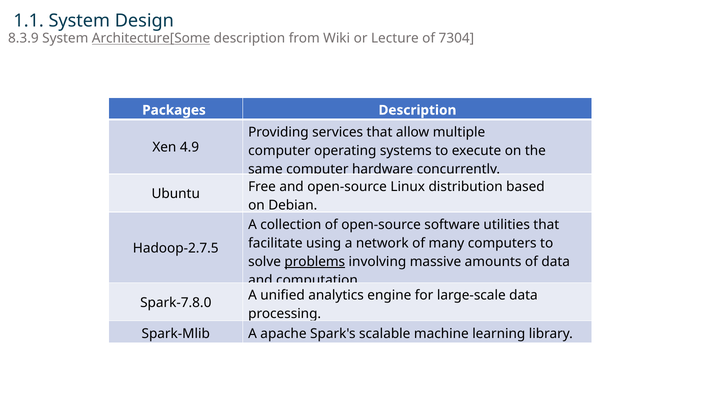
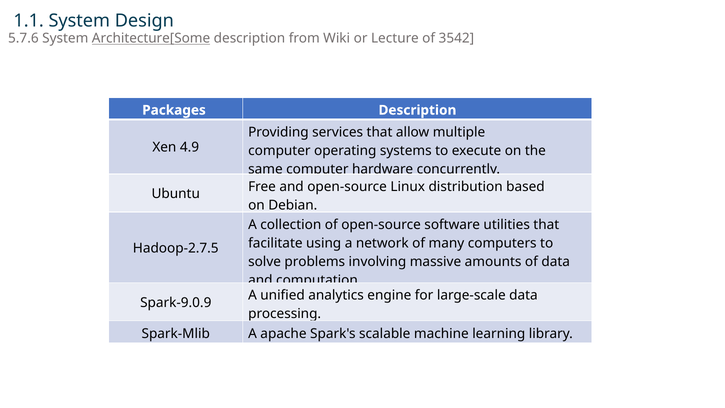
8.3.9: 8.3.9 -> 5.7.6 (23, 38)
7304: 7304 -> 3542 (456, 38)
problems underline: present -> none (315, 262)
Spark-7.8.0: Spark-7.8.0 -> Spark-9.0.9 (176, 302)
